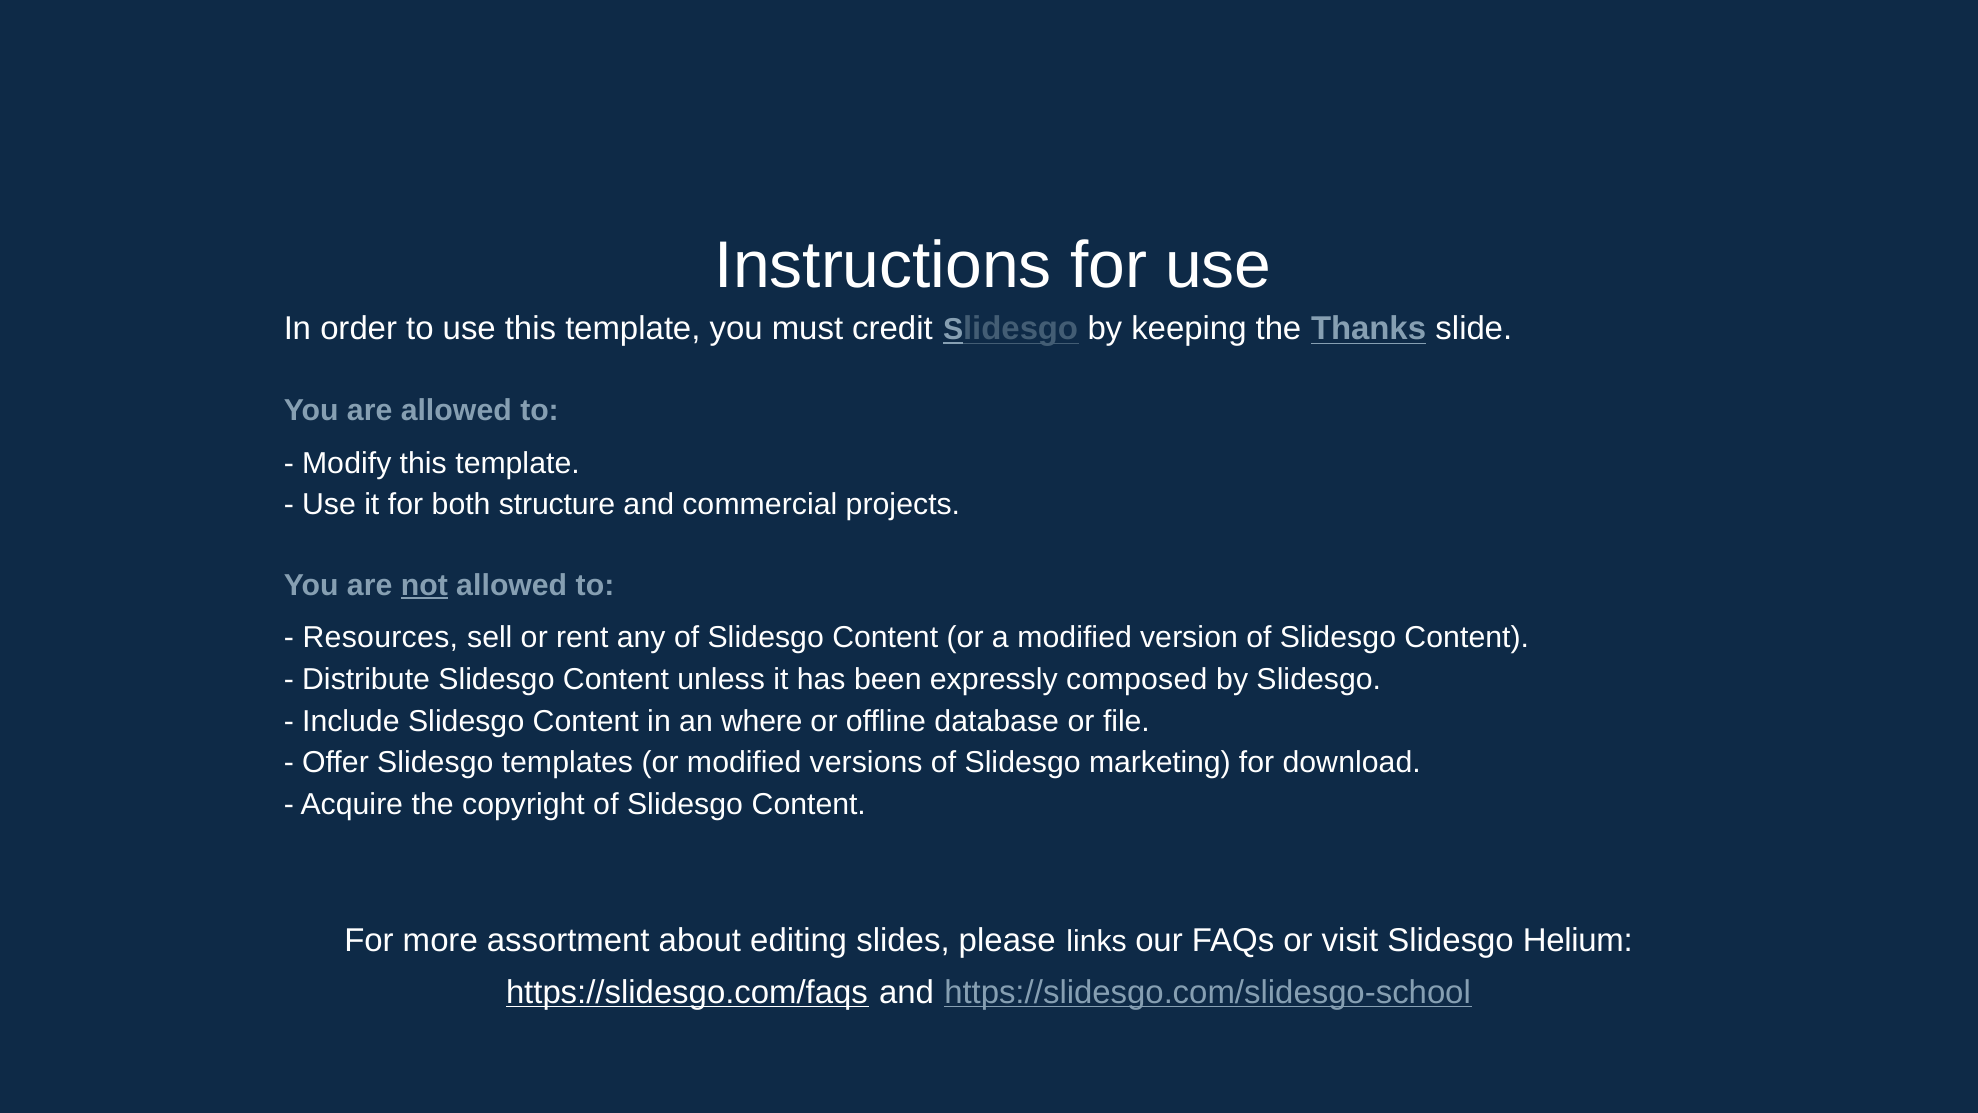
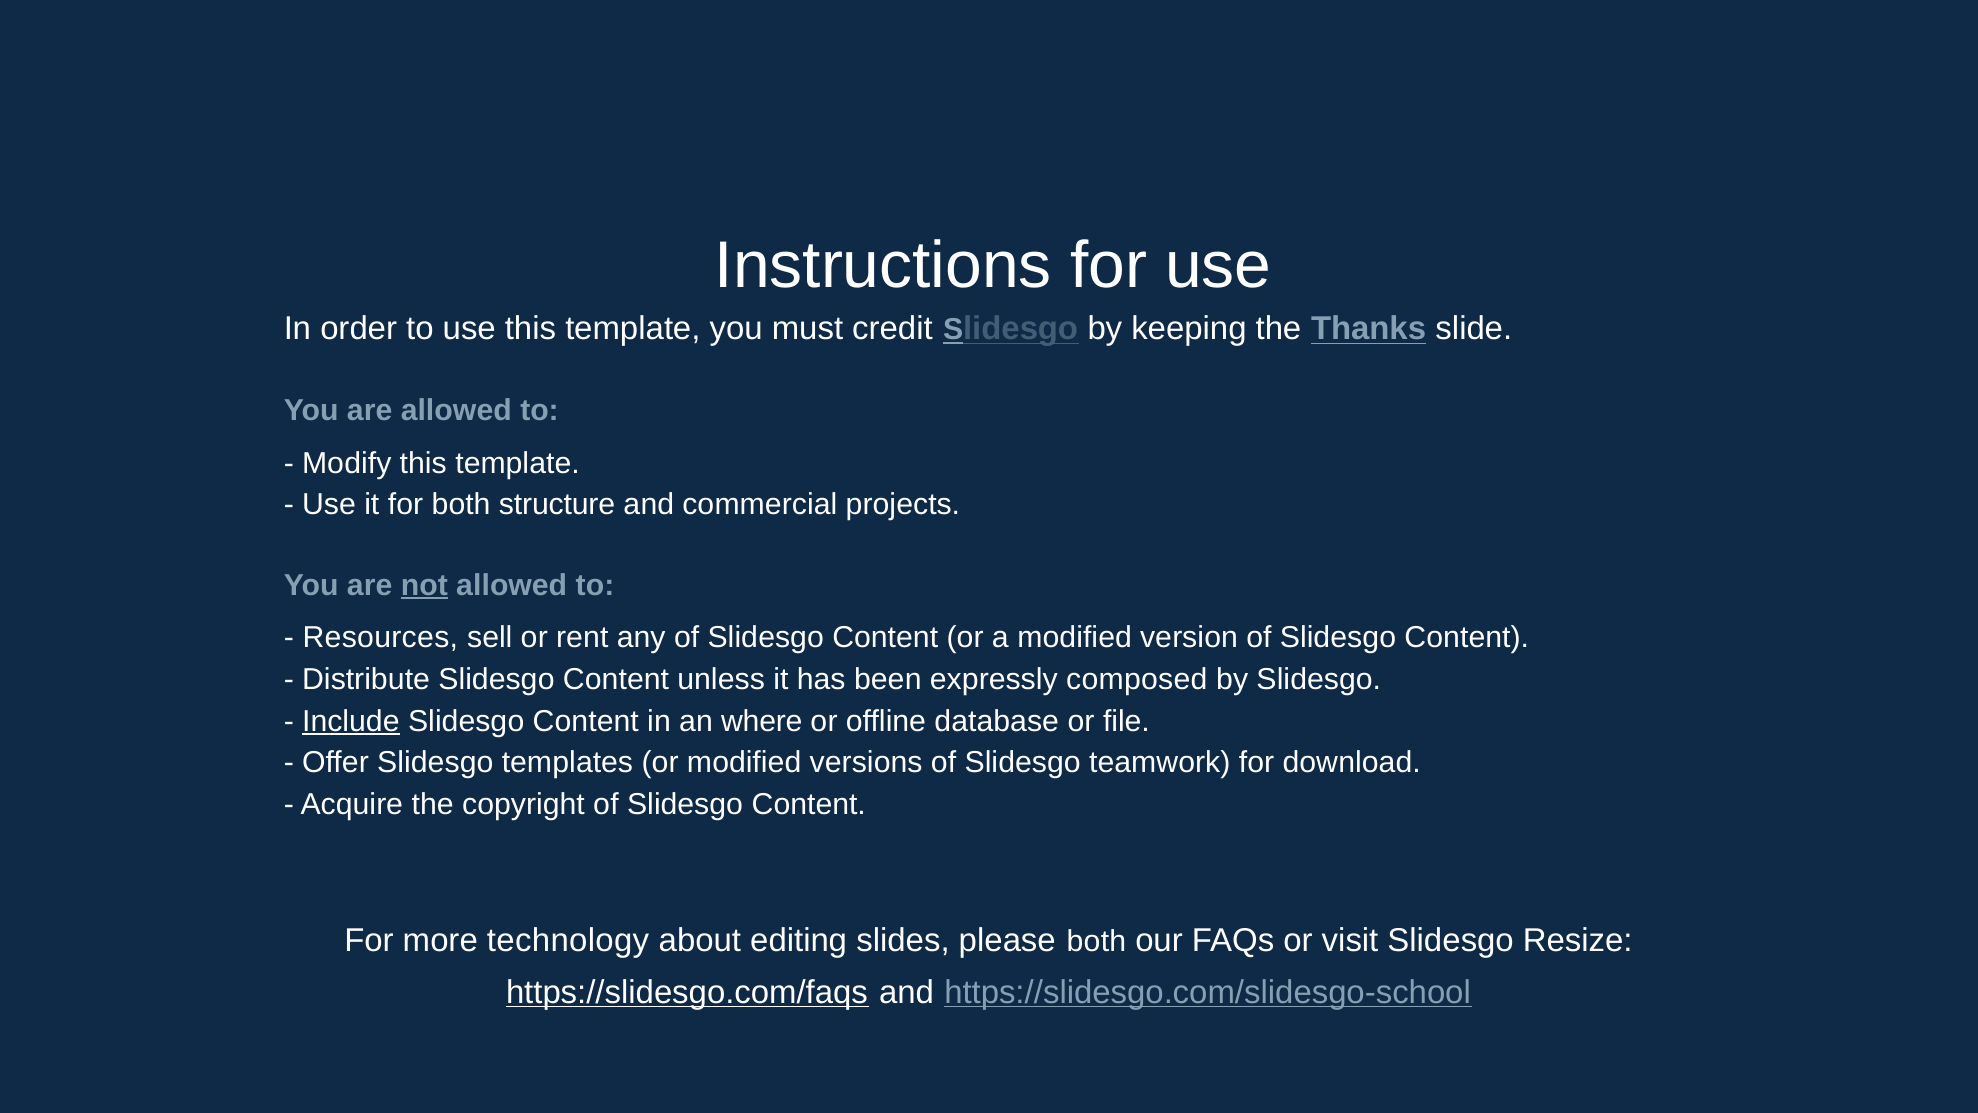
Include underline: none -> present (351, 721)
marketing: marketing -> teamwork (1160, 763)
assortment: assortment -> technology (568, 940)
please links: links -> both (1096, 941)
Helium: Helium -> Resize (1578, 940)
